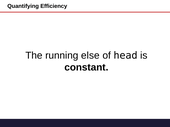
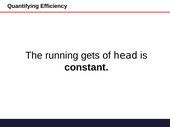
else: else -> gets (90, 56)
